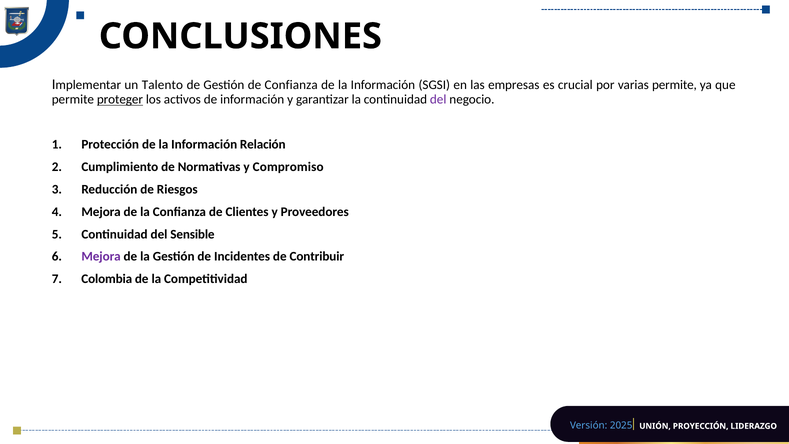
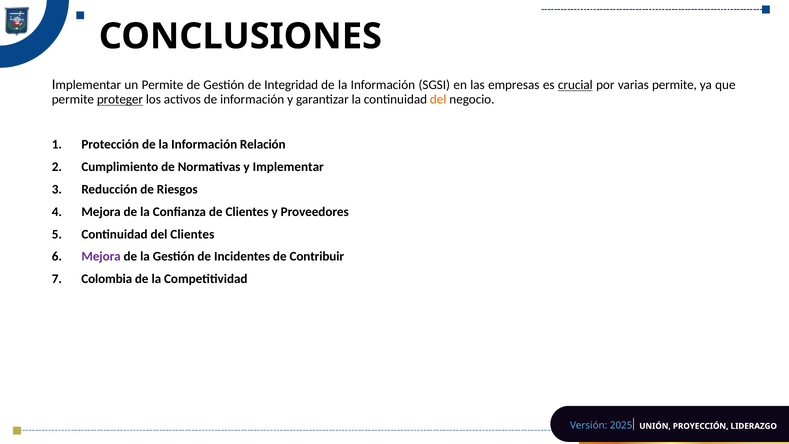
un Talento: Talento -> Permite (163, 85)
de Confianza: Confianza -> Integridad (291, 85)
crucial underline: none -> present (575, 85)
del colour: purple -> orange (438, 100)
y Compromiso: Compromiso -> Implementar (288, 167)
del Sensible: Sensible -> Clientes (192, 234)
